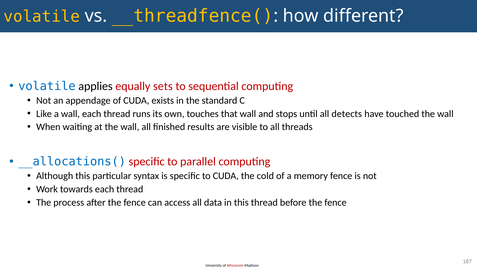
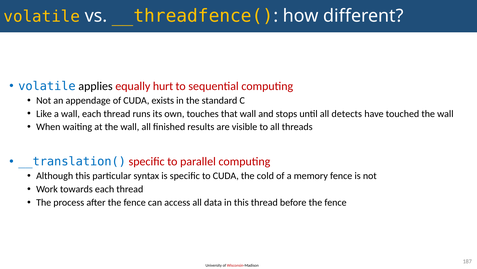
sets: sets -> hurt (163, 86)
__allocations(: __allocations( -> __translation( (72, 161)
